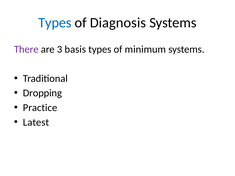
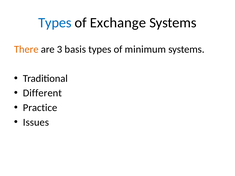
Diagnosis: Diagnosis -> Exchange (118, 23)
There colour: purple -> orange (26, 49)
Dropping: Dropping -> Different (42, 93)
Latest: Latest -> Issues (36, 122)
